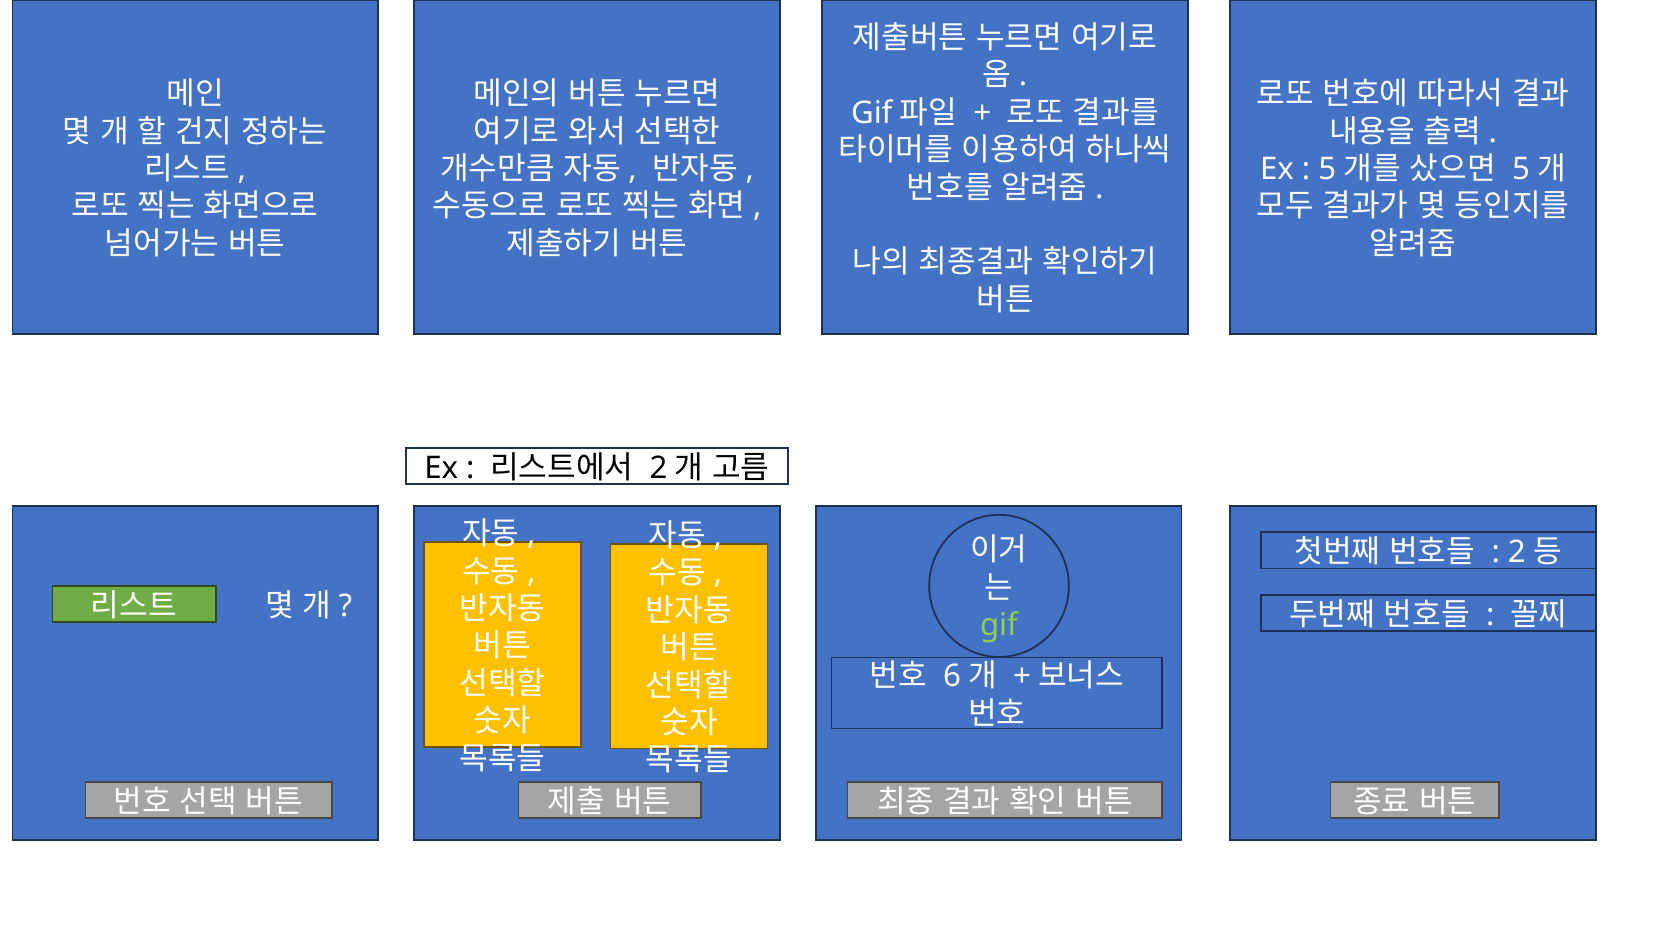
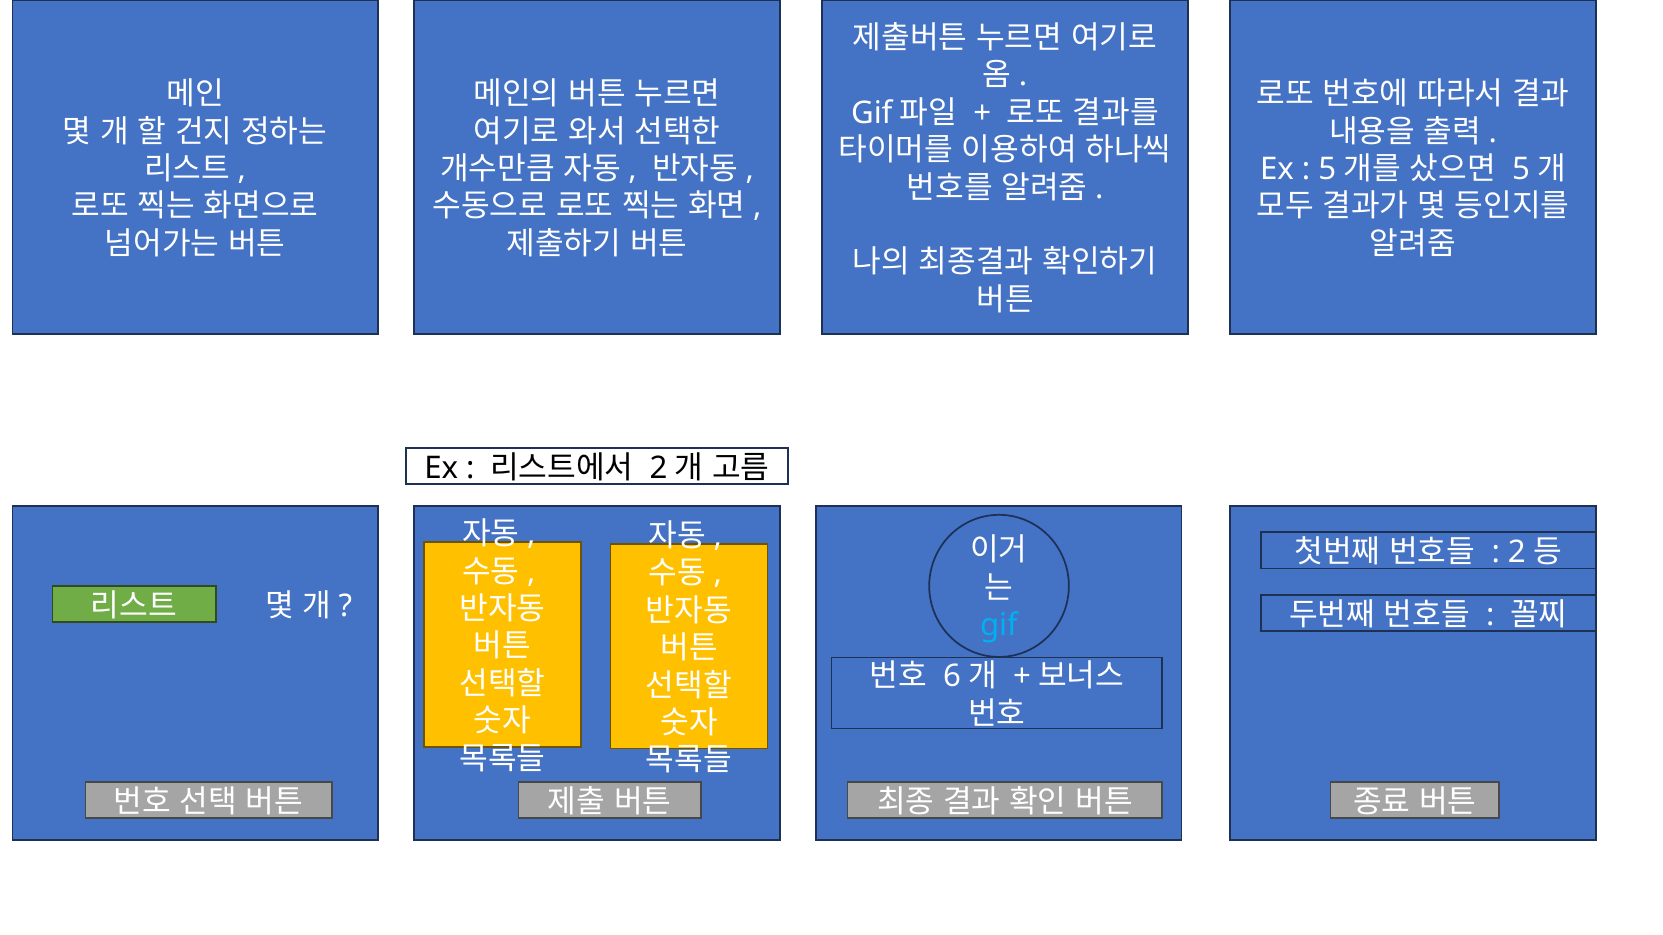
gif colour: light green -> light blue (999, 626)
